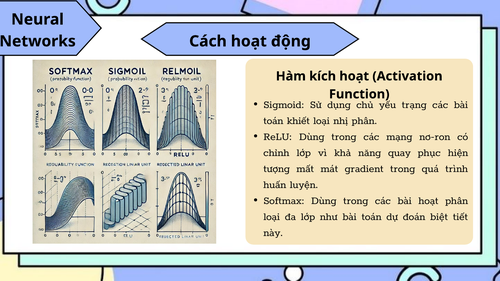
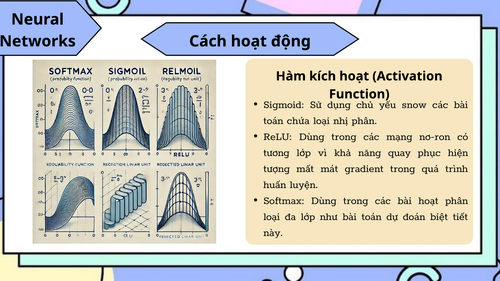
trạng: trạng -> snow (414, 105)
khiết: khiết -> chứa (298, 121)
chỉnh: chỉnh -> tương (276, 153)
